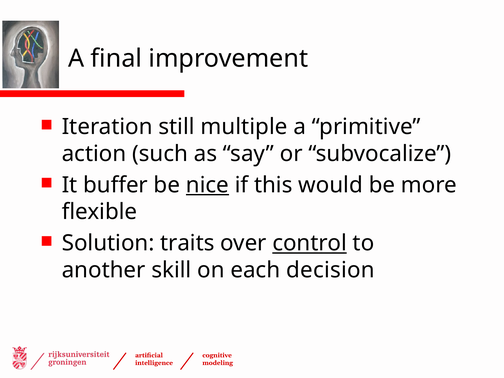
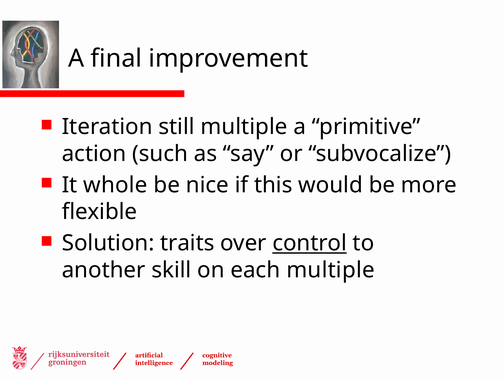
buffer: buffer -> whole (115, 185)
nice underline: present -> none (207, 185)
each decision: decision -> multiple (331, 270)
